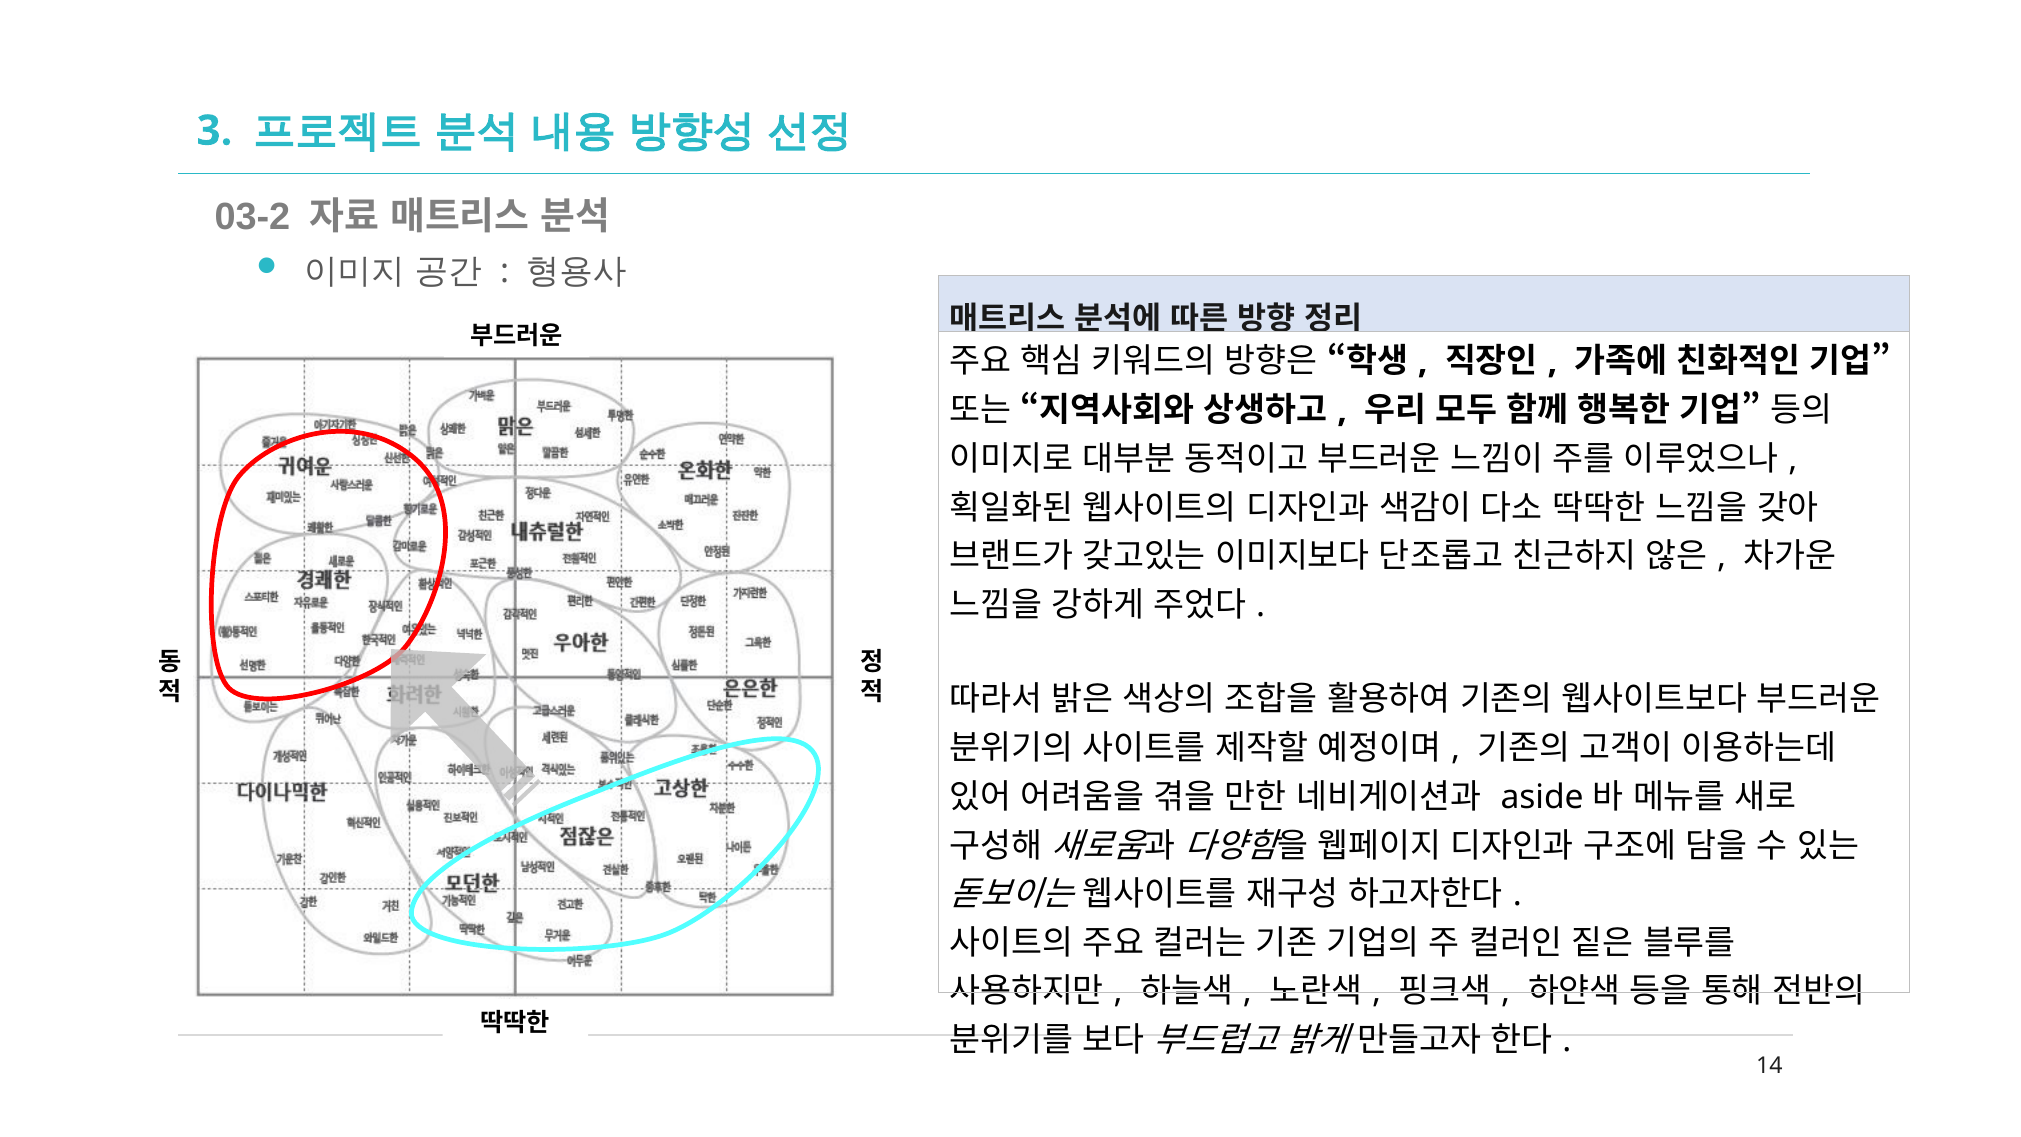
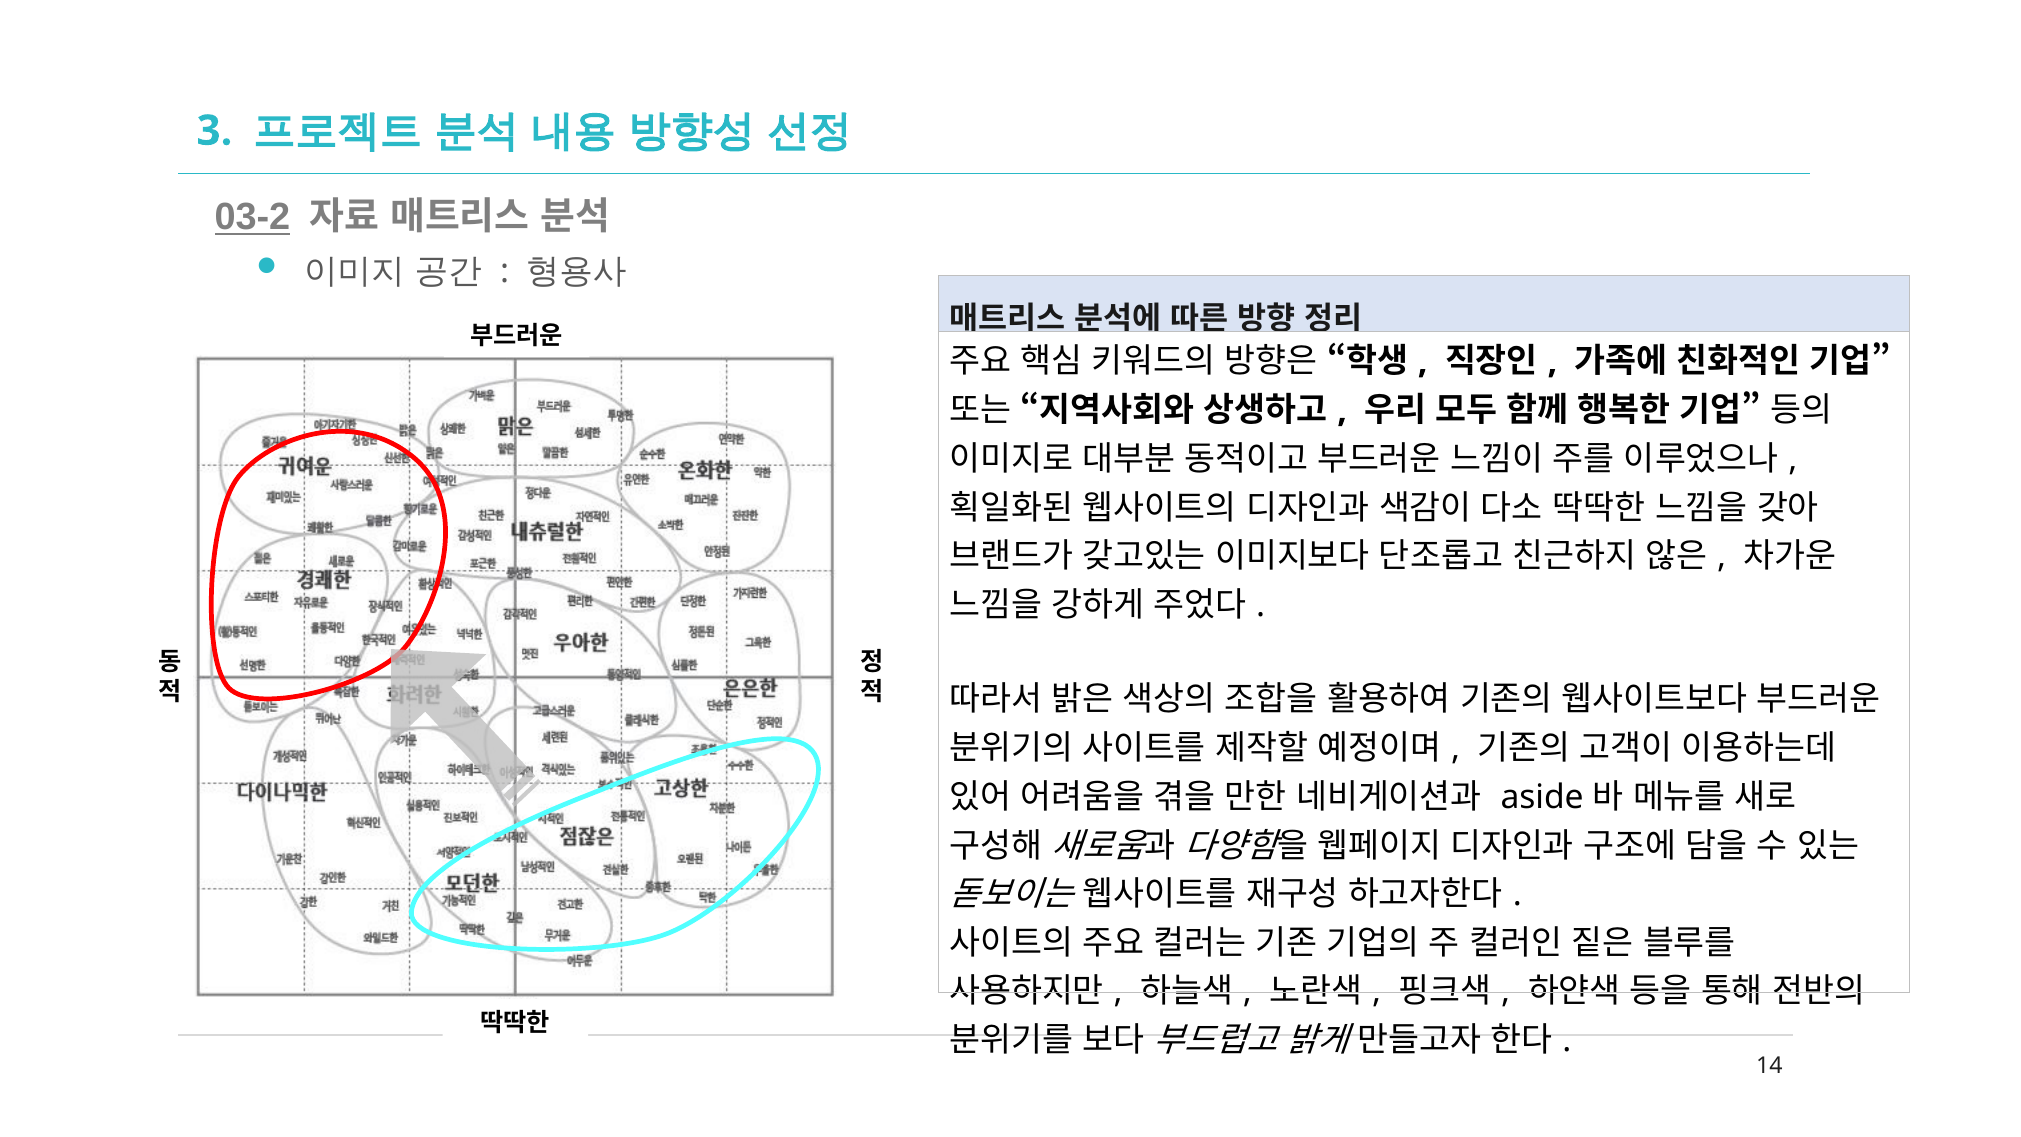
03-2 underline: none -> present (252, 217)
